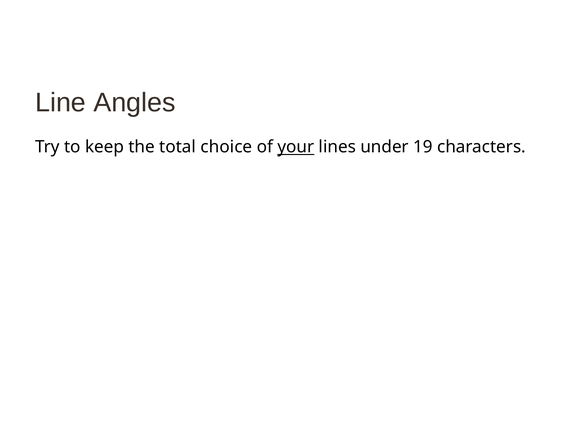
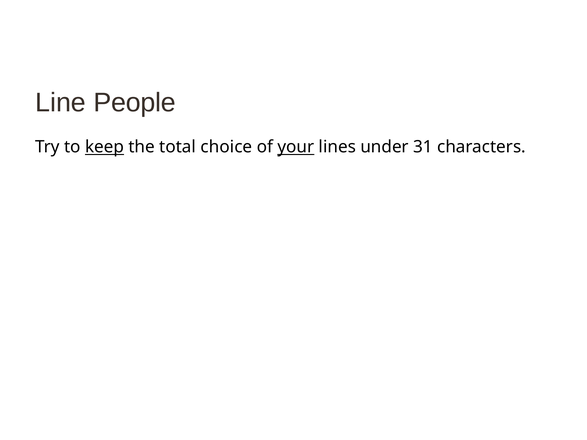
Angles: Angles -> People (135, 103)
keep underline: none -> present (105, 147)
19: 19 -> 31 (423, 147)
